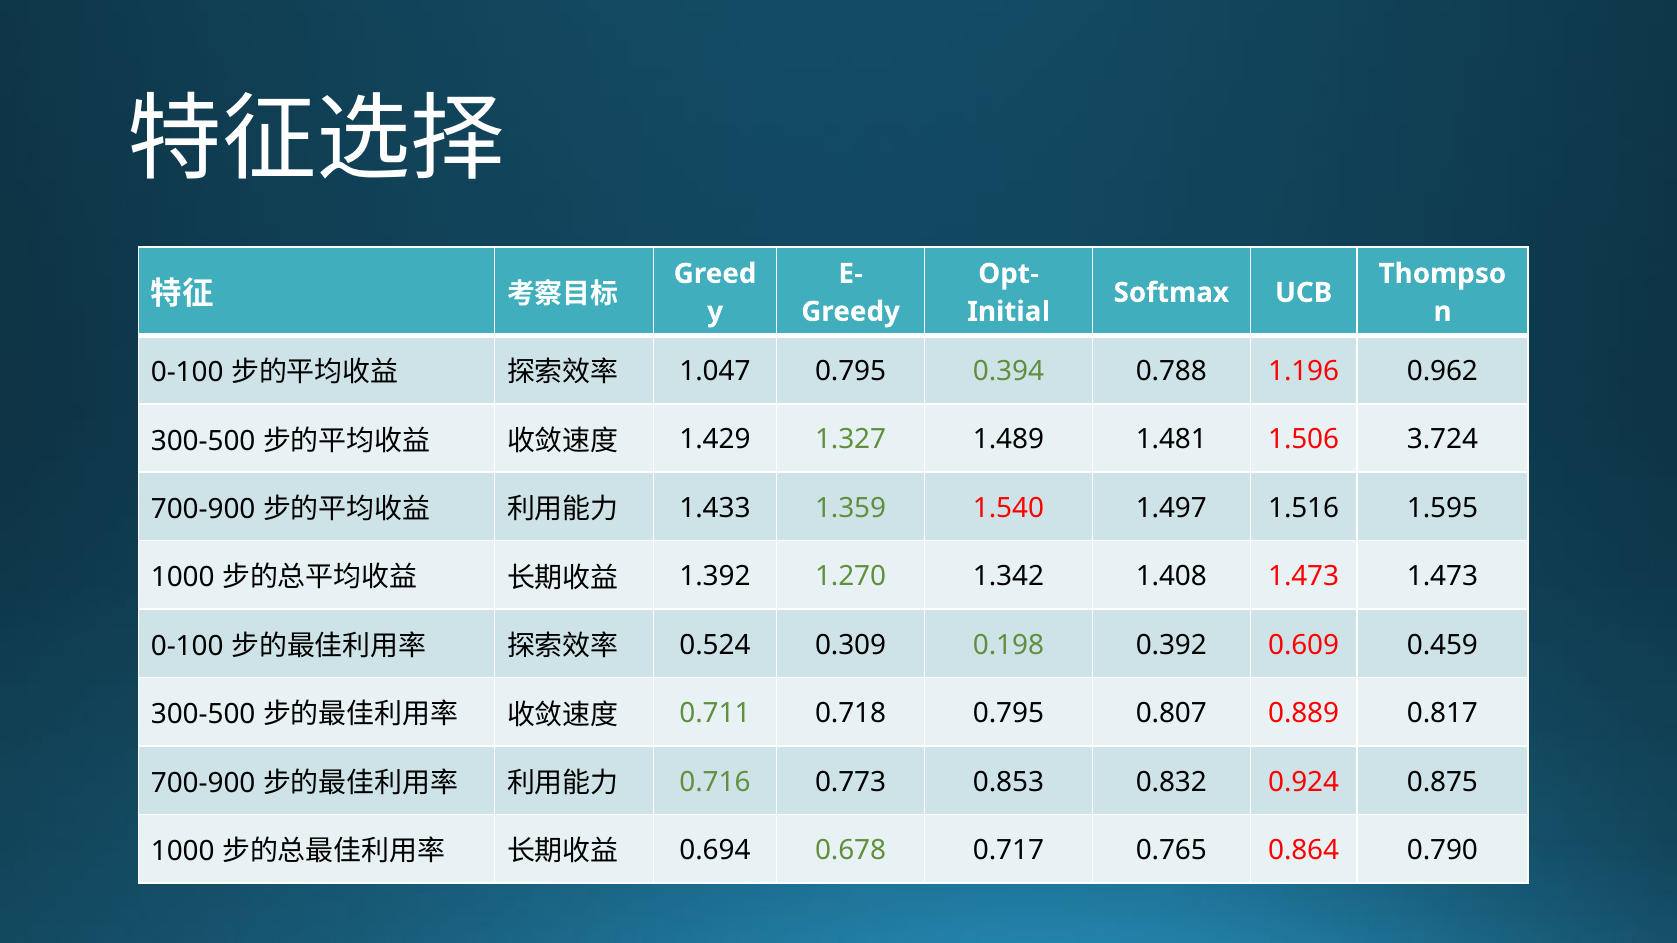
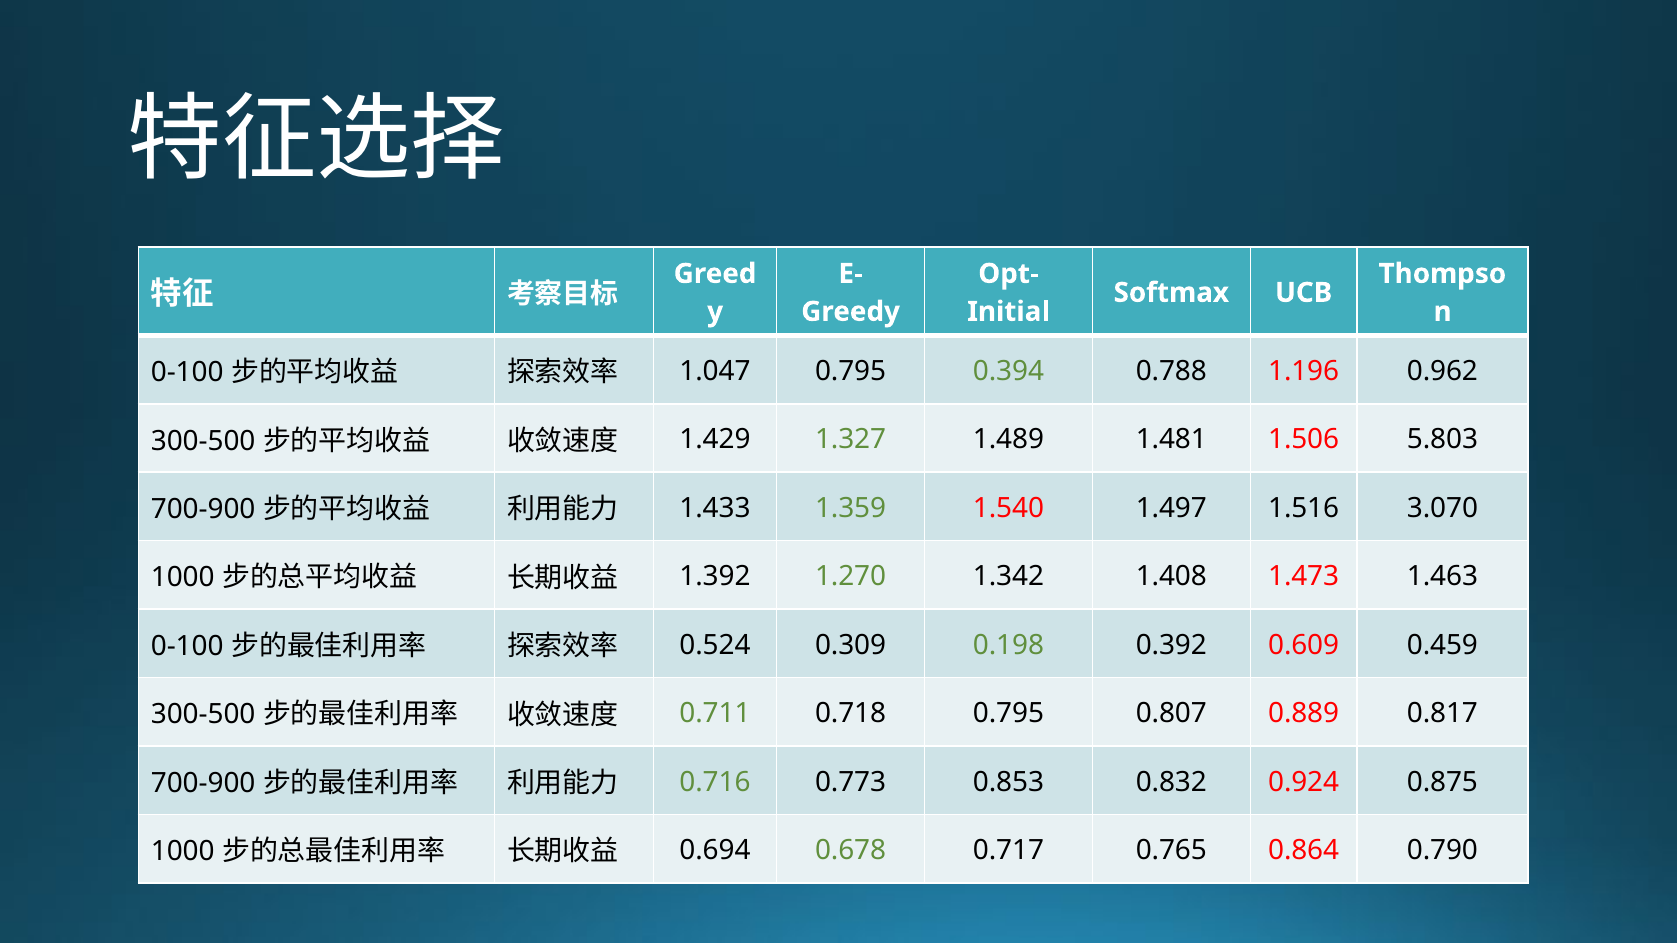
3.724: 3.724 -> 5.803 (1442, 440)
1.595: 1.595 -> 3.070 (1442, 508)
1.473 1.473: 1.473 -> 1.463 (1442, 577)
